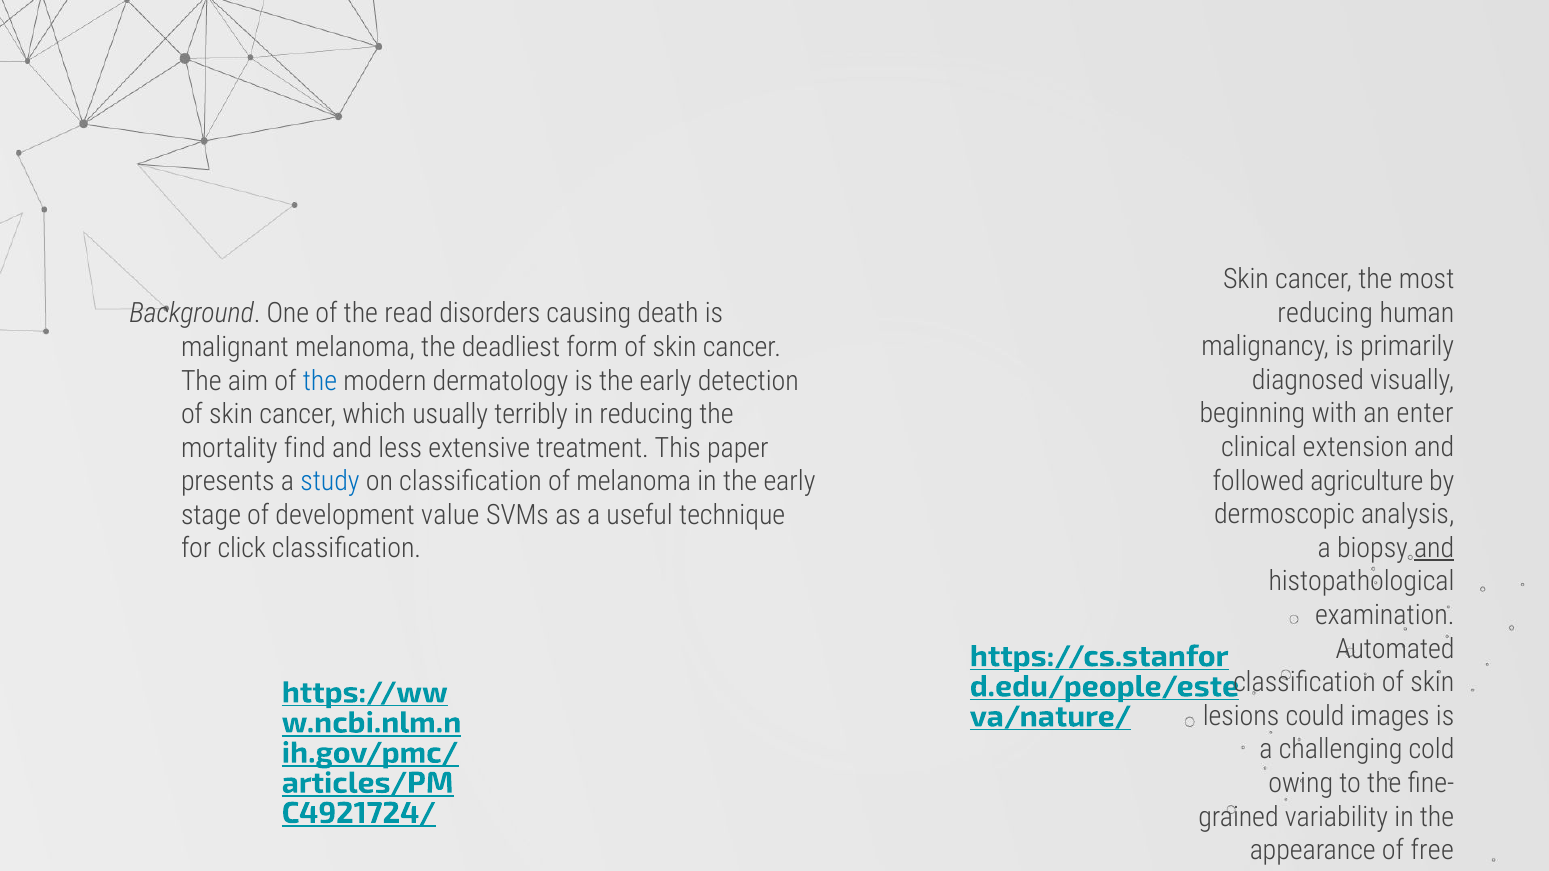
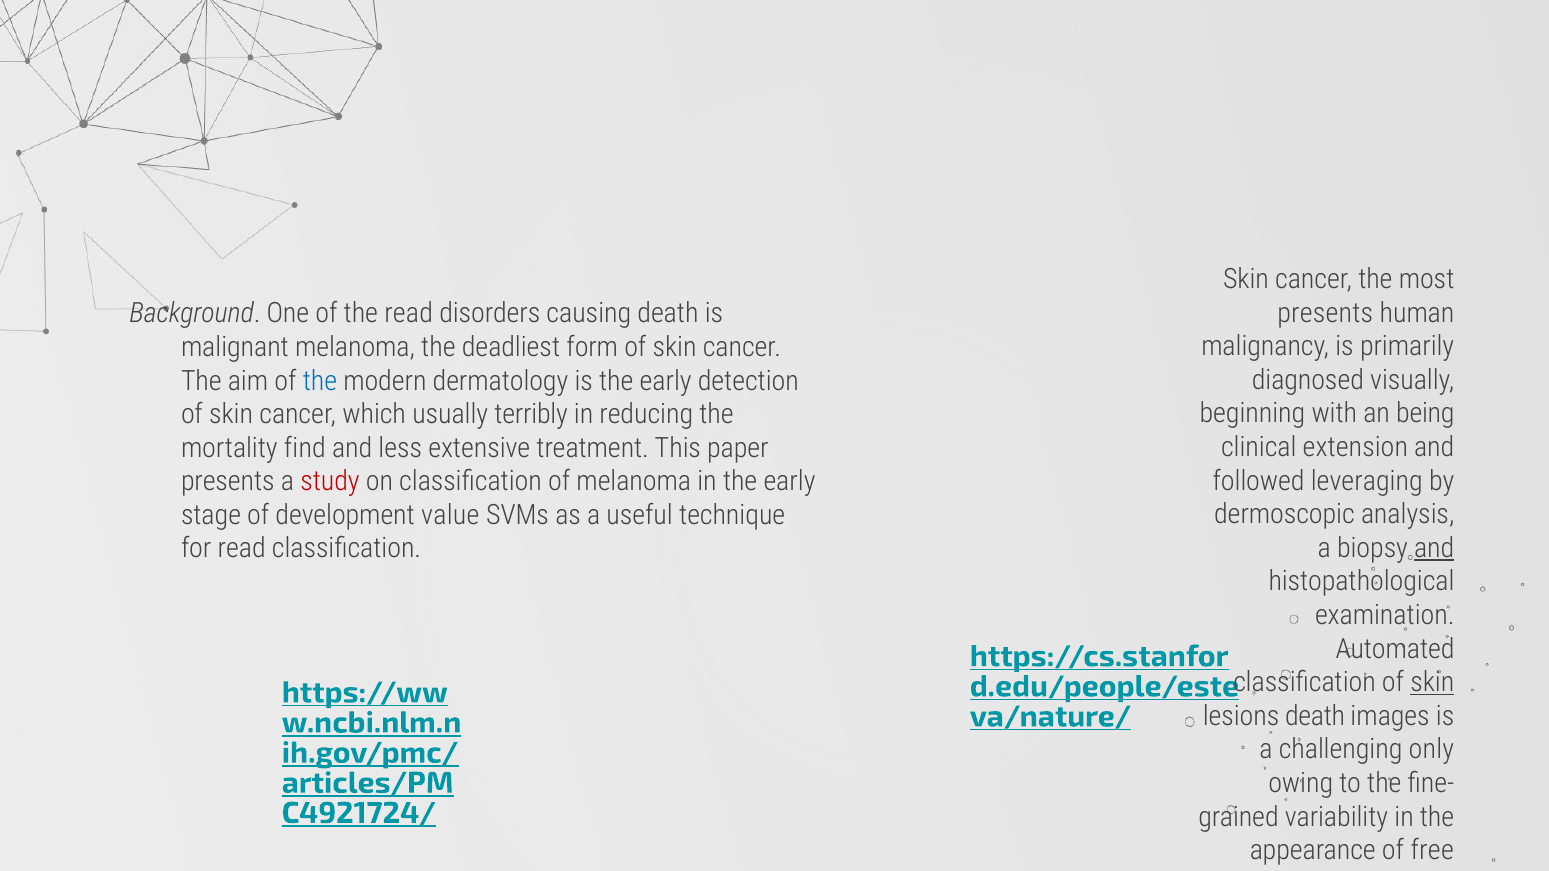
reducing: reducing -> presents (1325, 313)
enter: enter -> being (1425, 414)
agriculture: agriculture -> leveraging (1367, 481)
study colour: blue -> red (330, 482)
for click: click -> read (242, 549)
skin underline: none -> present (1432, 683)
lesions could: could -> death (1315, 716)
cold: cold -> only (1431, 750)
